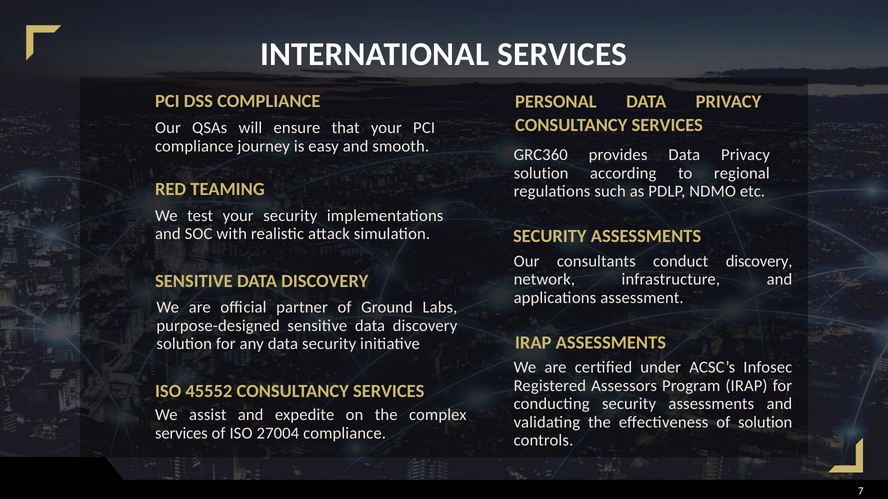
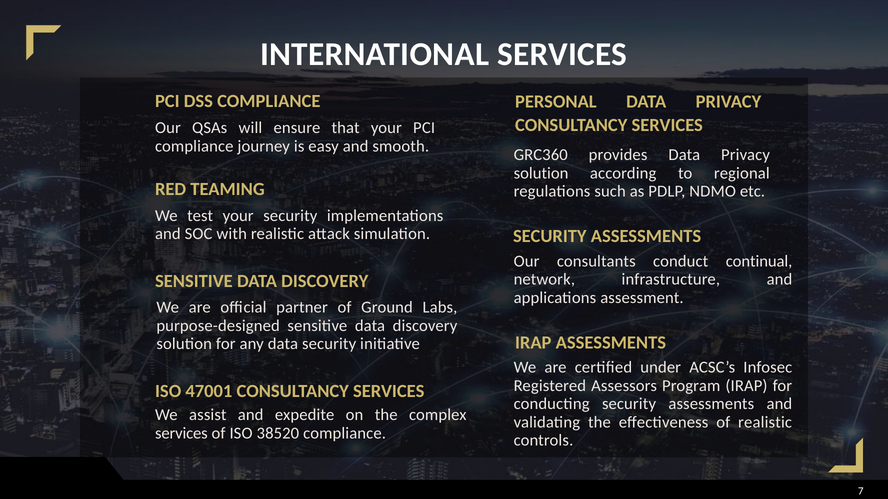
conduct discovery: discovery -> continual (759, 261)
45552: 45552 -> 47001 (209, 392)
of solution: solution -> realistic (765, 422)
27004: 27004 -> 38520 (278, 434)
